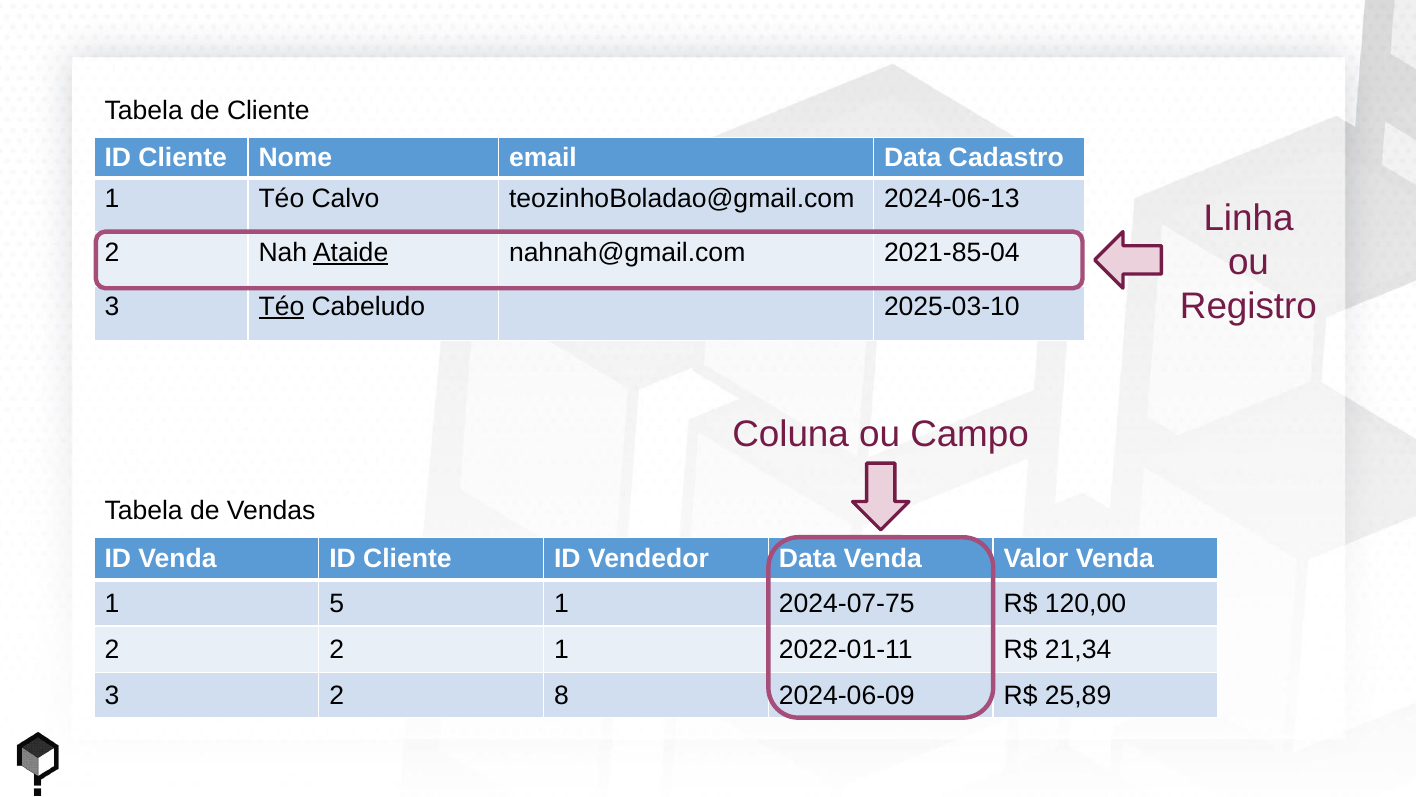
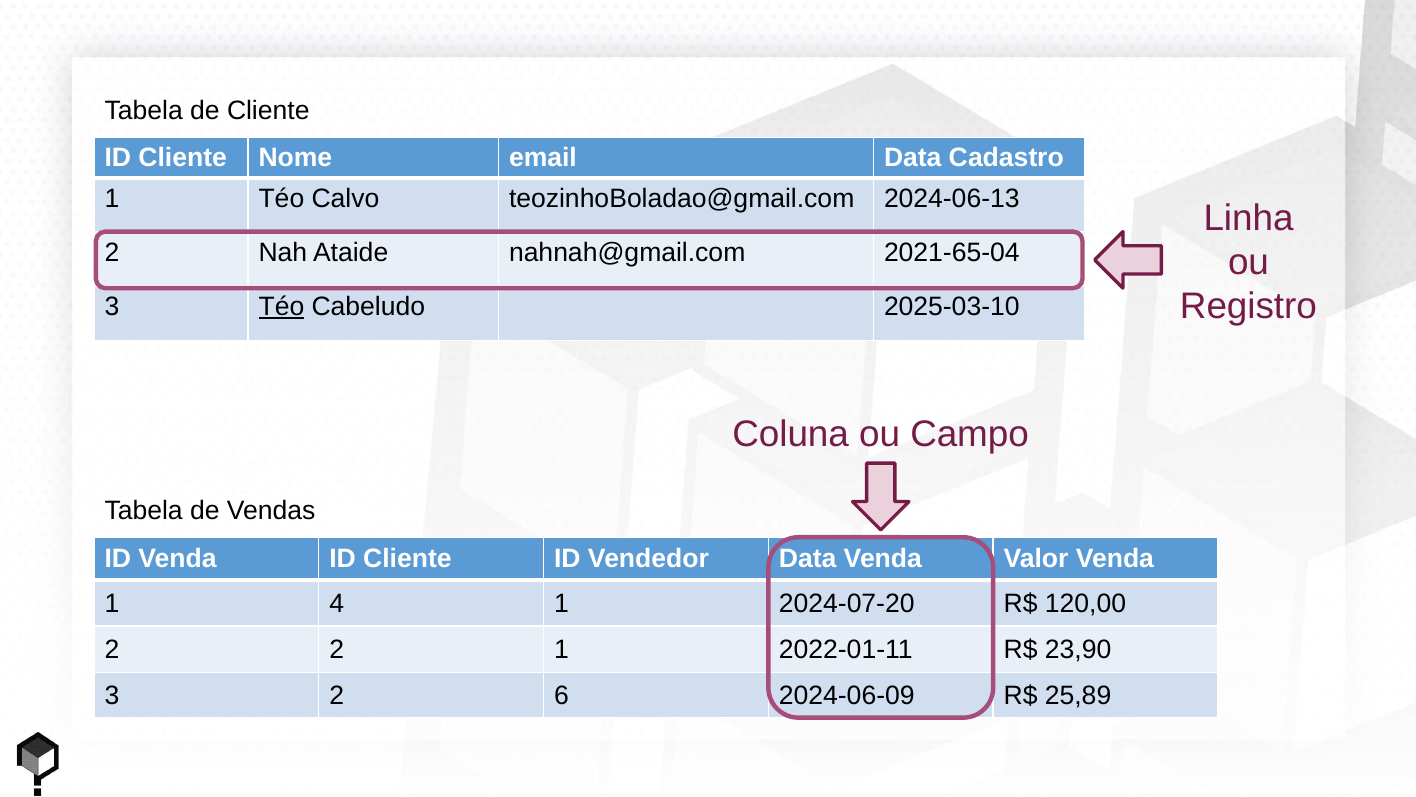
Ataide underline: present -> none (351, 252)
2021-85-04: 2021-85-04 -> 2021-65-04 (952, 252)
5: 5 -> 4 (337, 603)
2024-07-75: 2024-07-75 -> 2024-07-20 (847, 603)
21,34: 21,34 -> 23,90 (1078, 649)
8: 8 -> 6 (562, 695)
